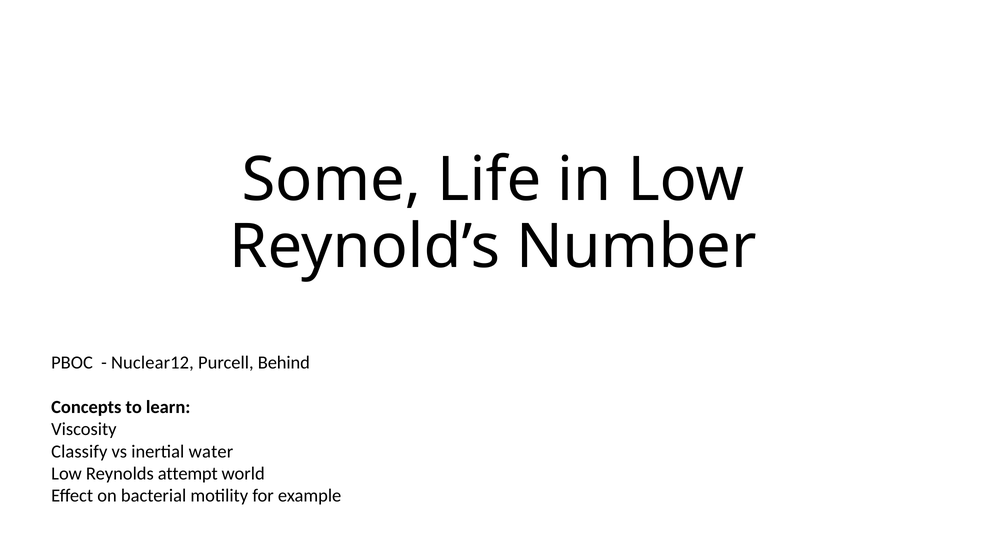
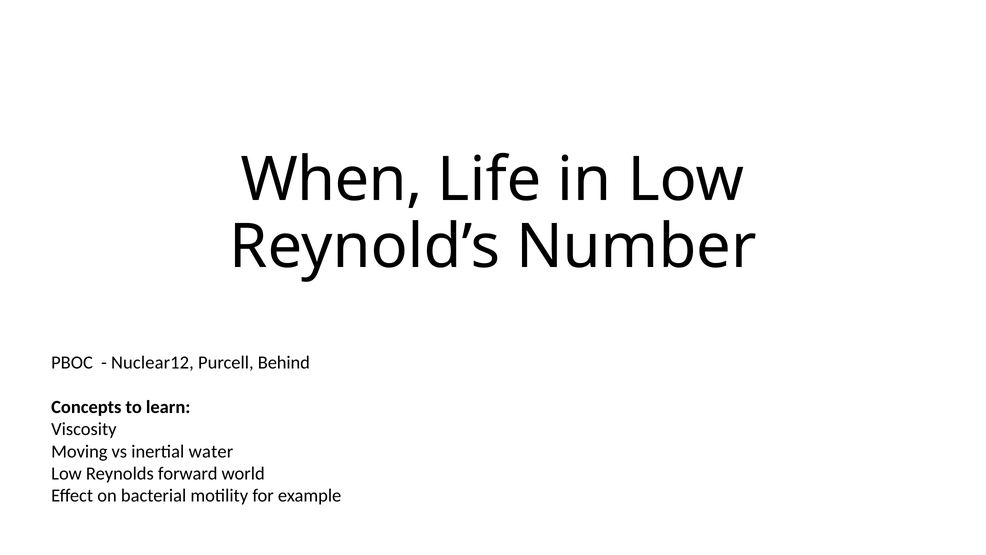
Some: Some -> When (332, 180)
Classify: Classify -> Moving (79, 451)
attempt: attempt -> forward (188, 473)
